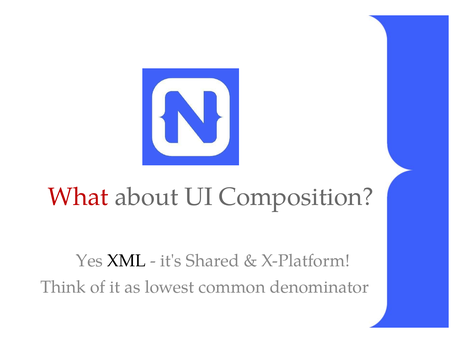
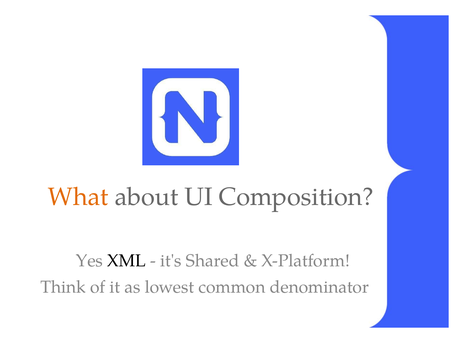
What colour: red -> orange (78, 197)
